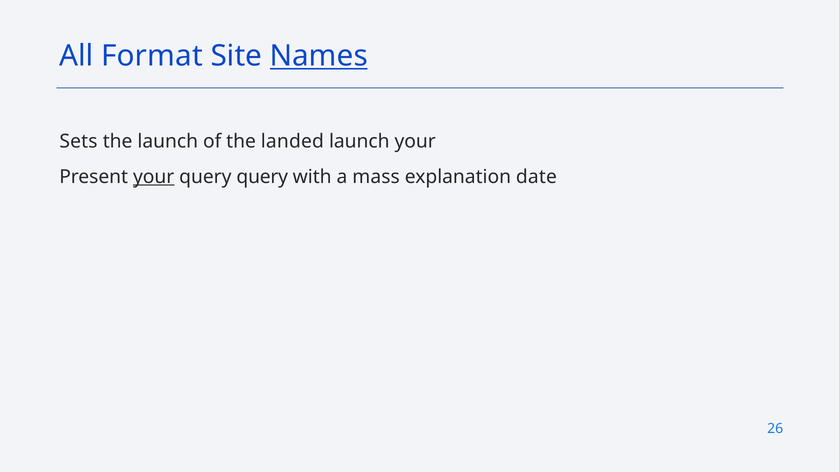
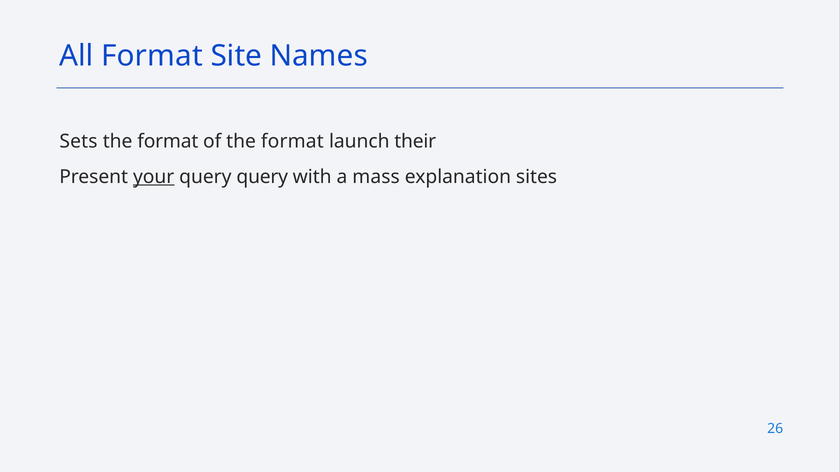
Names underline: present -> none (319, 56)
launch: launch -> format (168, 142)
of the landed: landed -> format (292, 142)
launch your: your -> their (415, 142)
date: date -> sites (537, 177)
